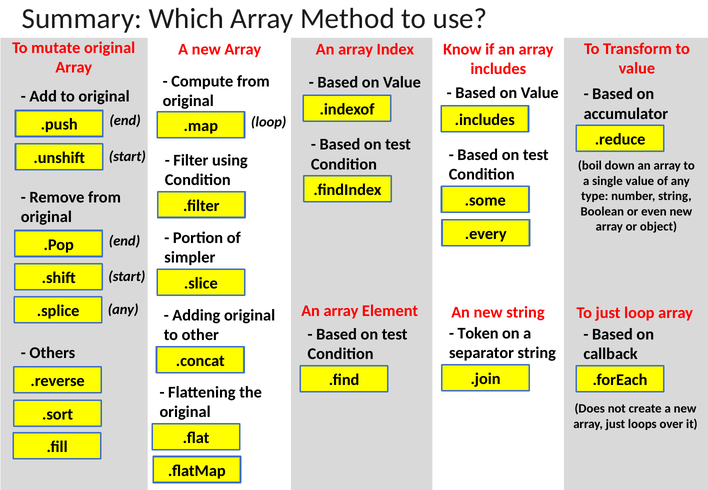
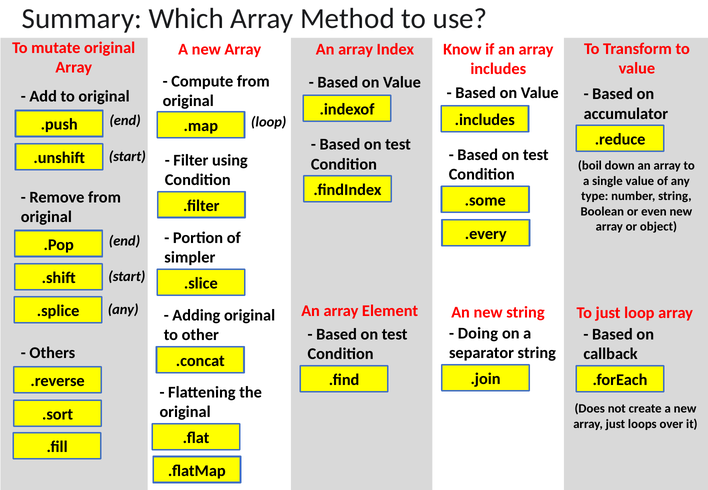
Token: Token -> Doing (478, 333)
